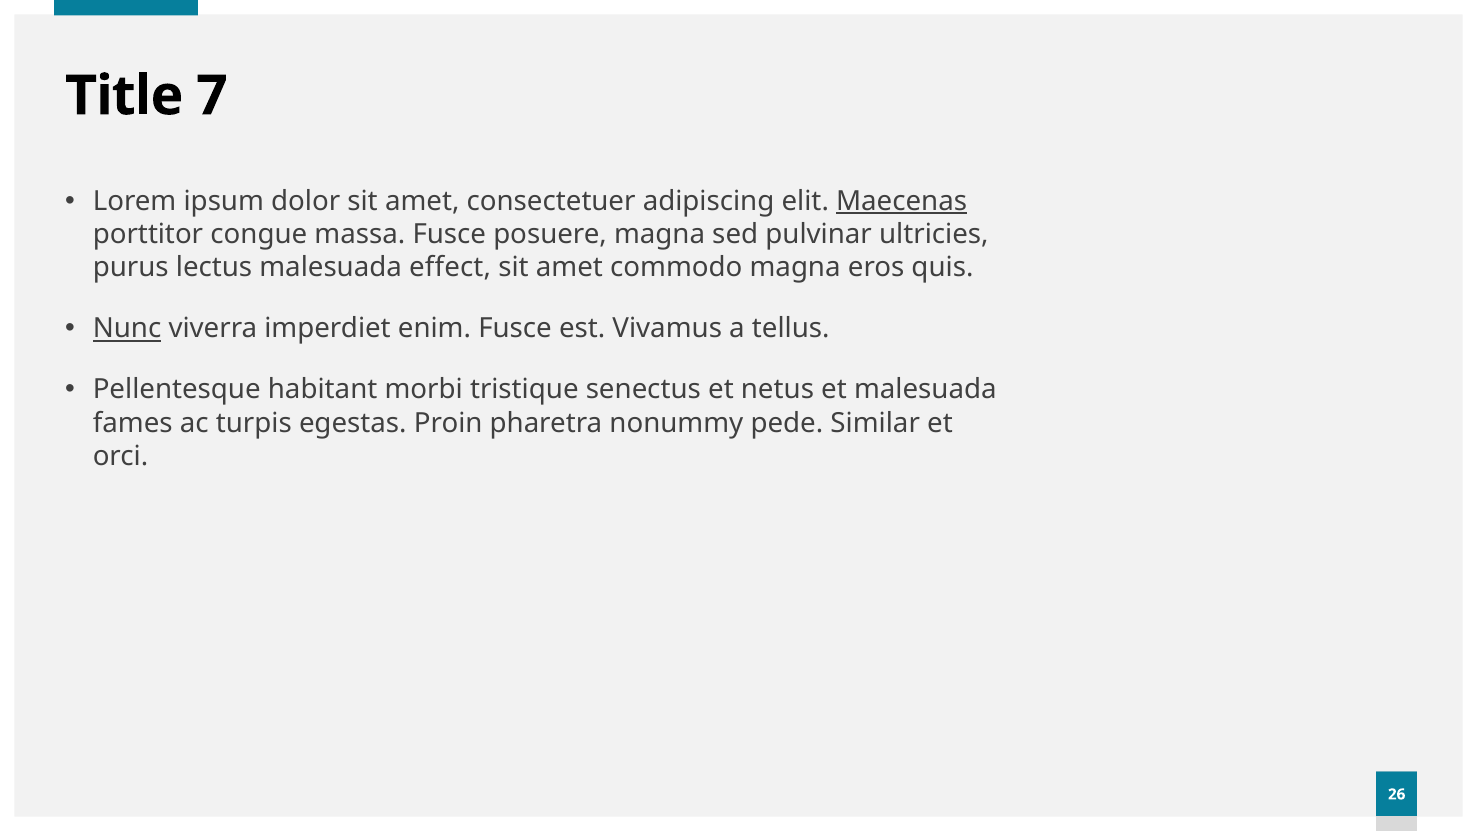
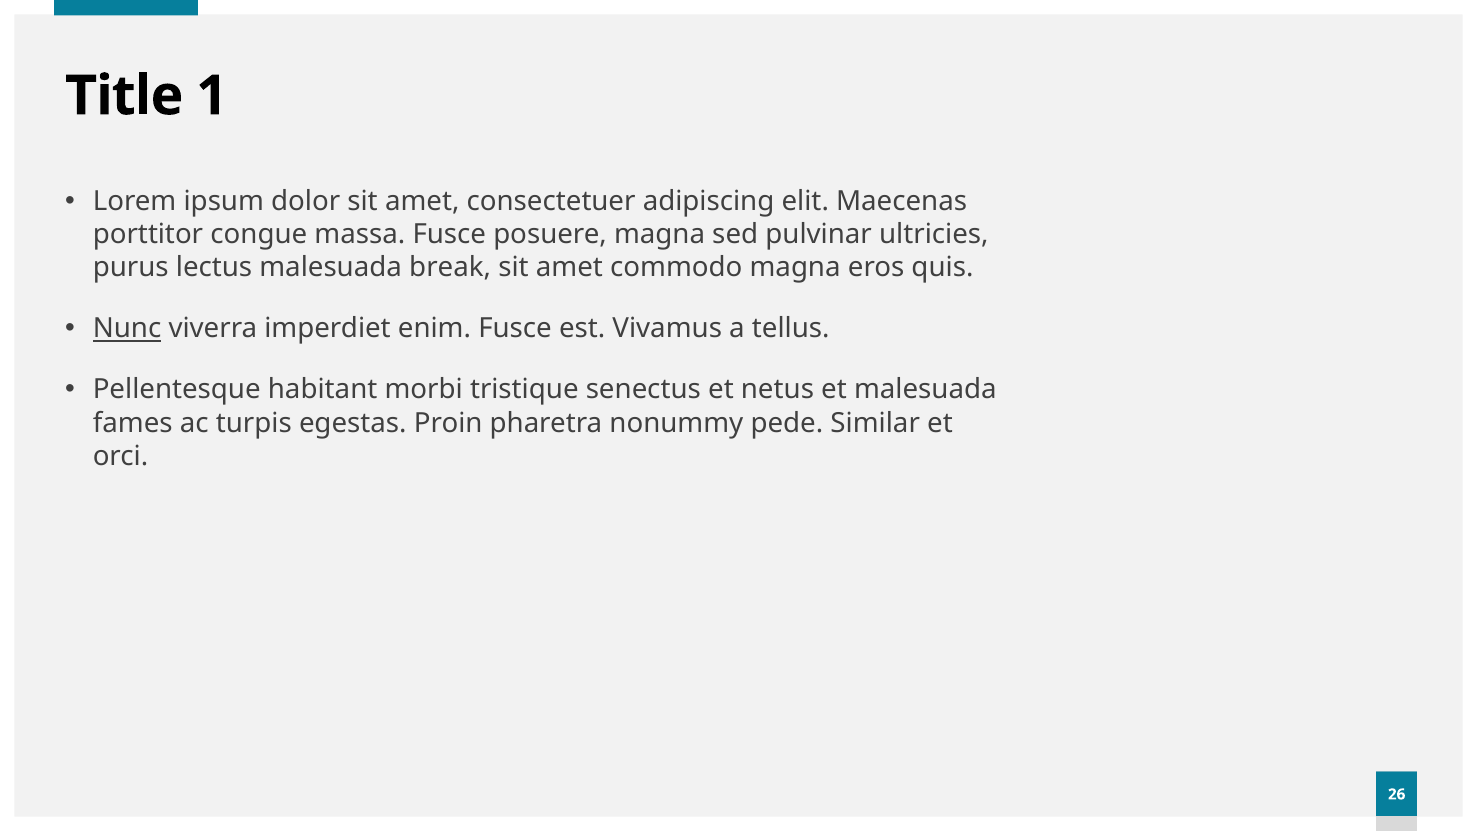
7: 7 -> 1 (212, 96)
Maecenas underline: present -> none (902, 201)
effect: effect -> break (450, 268)
